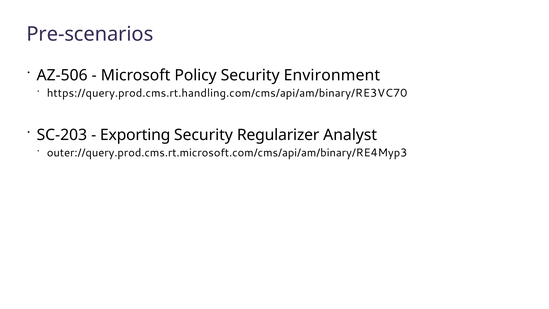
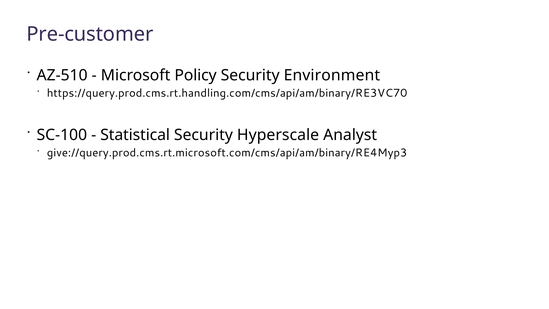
Pre-scenarios: Pre-scenarios -> Pre-customer (90, 34)
AZ-506: AZ-506 -> AZ-510 (62, 75)
SC-203: SC-203 -> SC-100 (62, 135)
Exporting: Exporting -> Statistical (135, 135)
Regularizer: Regularizer -> Hyperscale (278, 135)
outer://query.prod.cms.rt.microsoft.com/cms/api/am/binary/RE4Myp3: outer://query.prod.cms.rt.microsoft.com/cms/api/am/binary/RE4Myp3 -> give://query.prod.cms.rt.microsoft.com/cms/api/am/binary/RE4Myp3 (227, 153)
